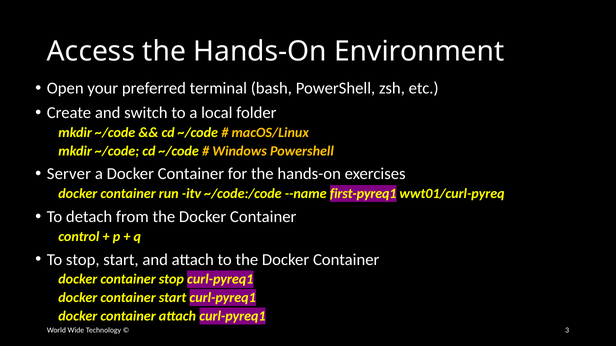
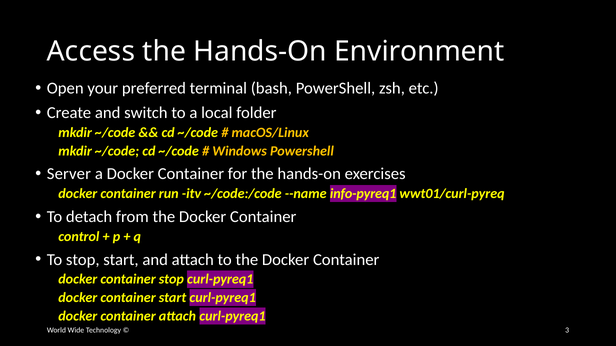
first-pyreq1: first-pyreq1 -> info-pyreq1 (363, 194)
